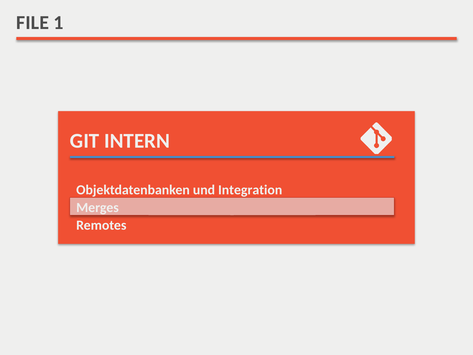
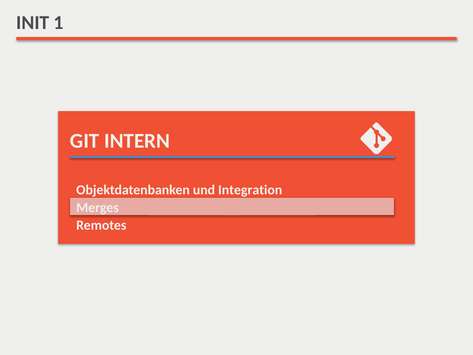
FILE: FILE -> INIT (33, 23)
